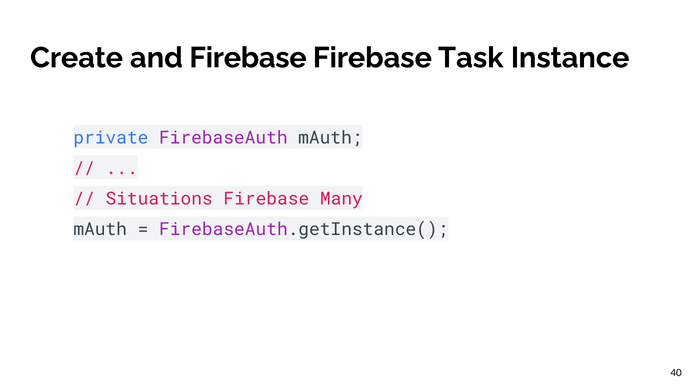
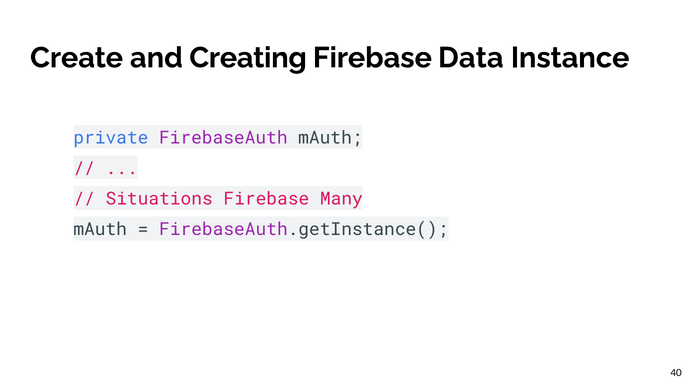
and Firebase: Firebase -> Creating (248, 58)
Task: Task -> Data (471, 58)
